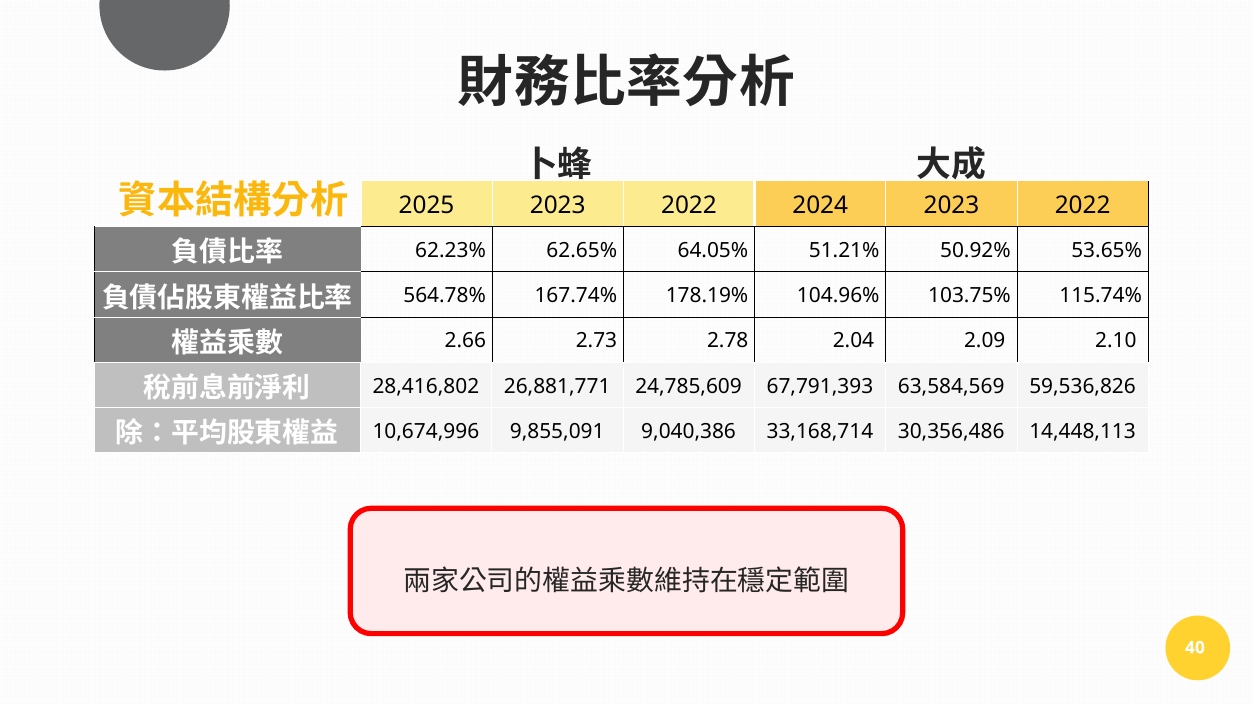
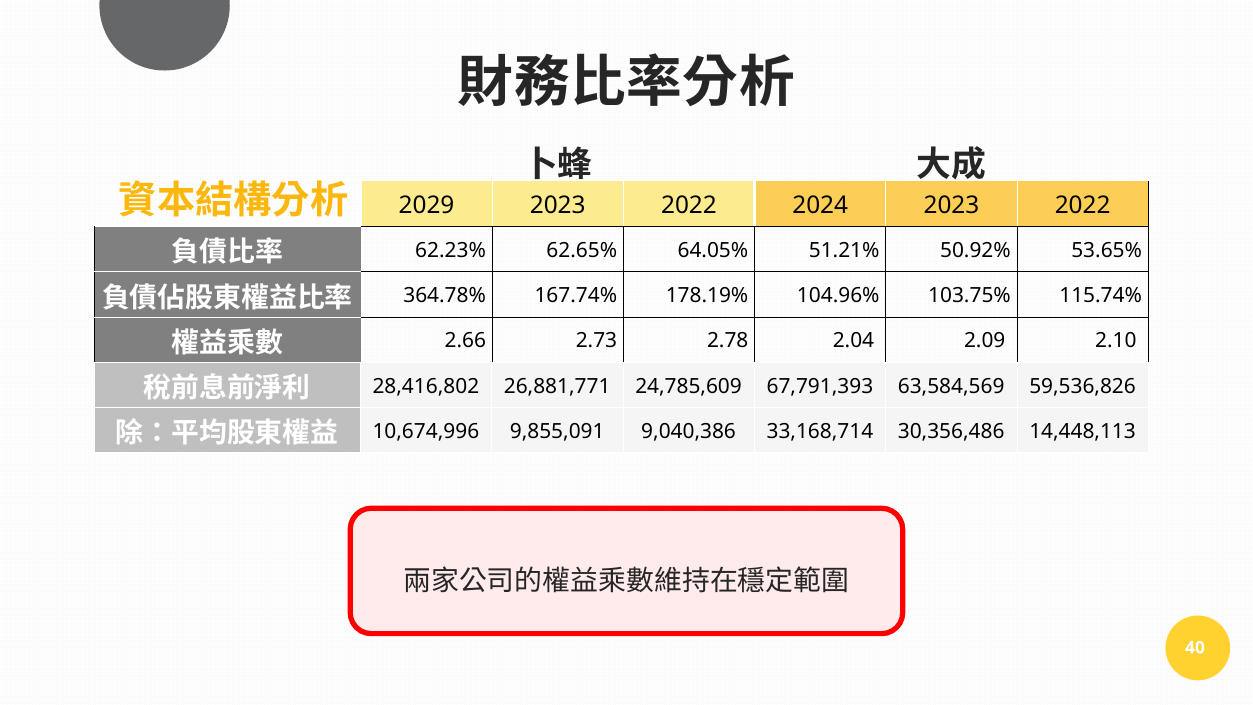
2025: 2025 -> 2029 (427, 205)
564.78%: 564.78% -> 364.78% (445, 295)
